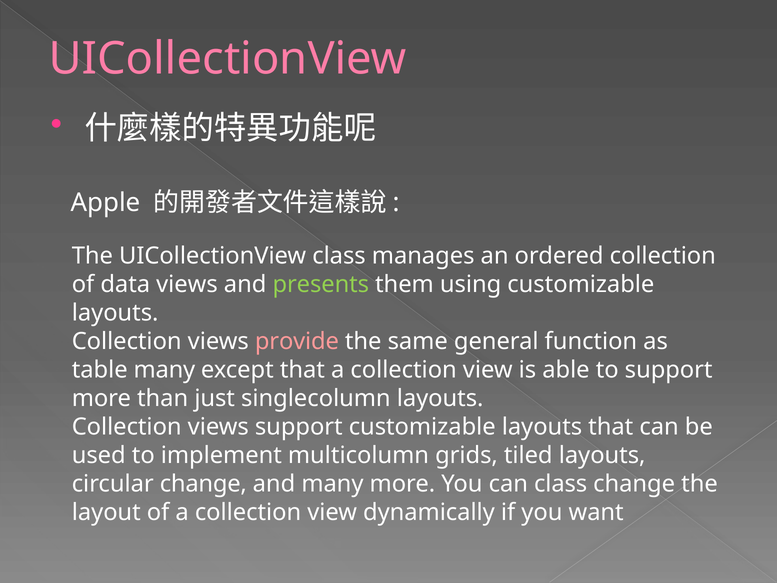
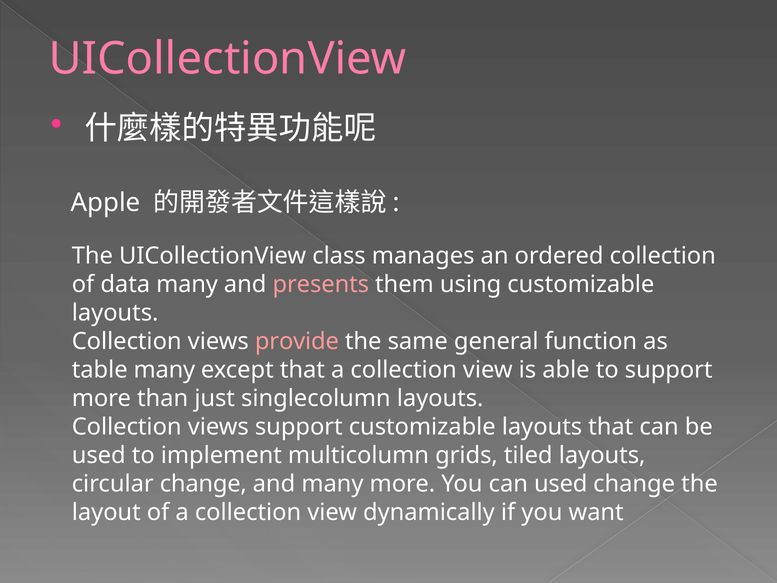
data views: views -> many (187, 284)
presents colour: light green -> pink (321, 284)
can class: class -> used (561, 484)
